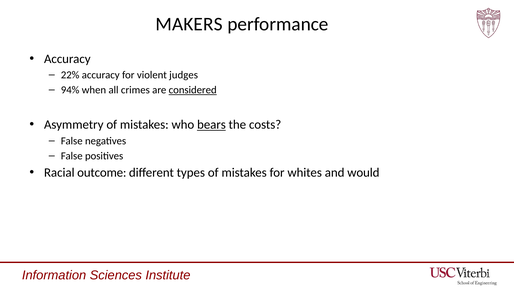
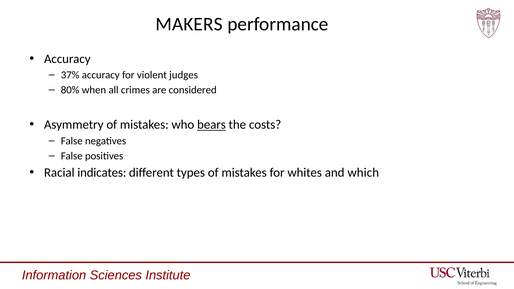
22%: 22% -> 37% (70, 75)
94%: 94% -> 80% (70, 90)
considered underline: present -> none (193, 90)
outcome: outcome -> indicates (102, 173)
would: would -> which (363, 173)
